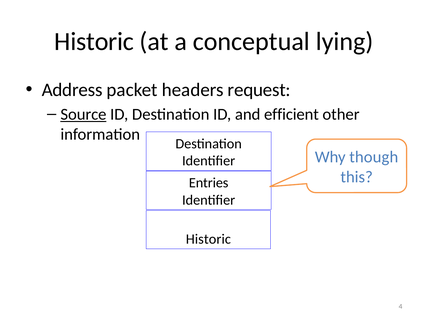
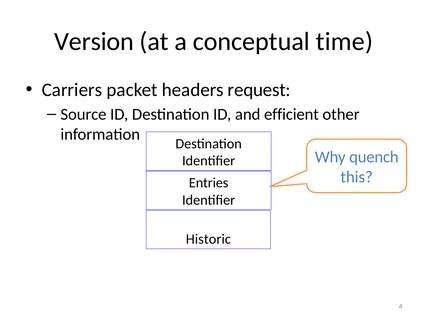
Historic: Historic -> Version (94, 41)
lying: lying -> time (344, 41)
Address: Address -> Carriers (72, 90)
Source underline: present -> none (83, 114)
though: though -> quench (374, 157)
